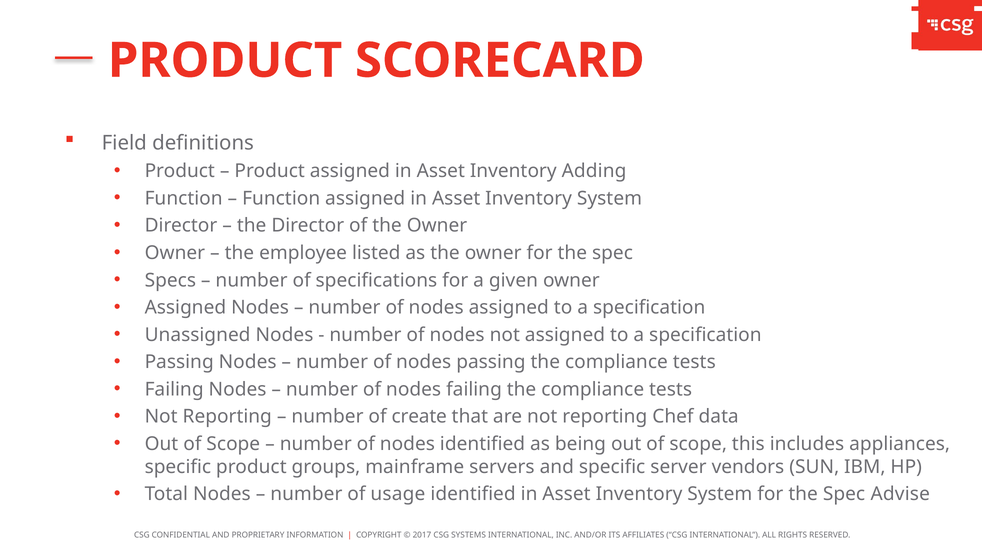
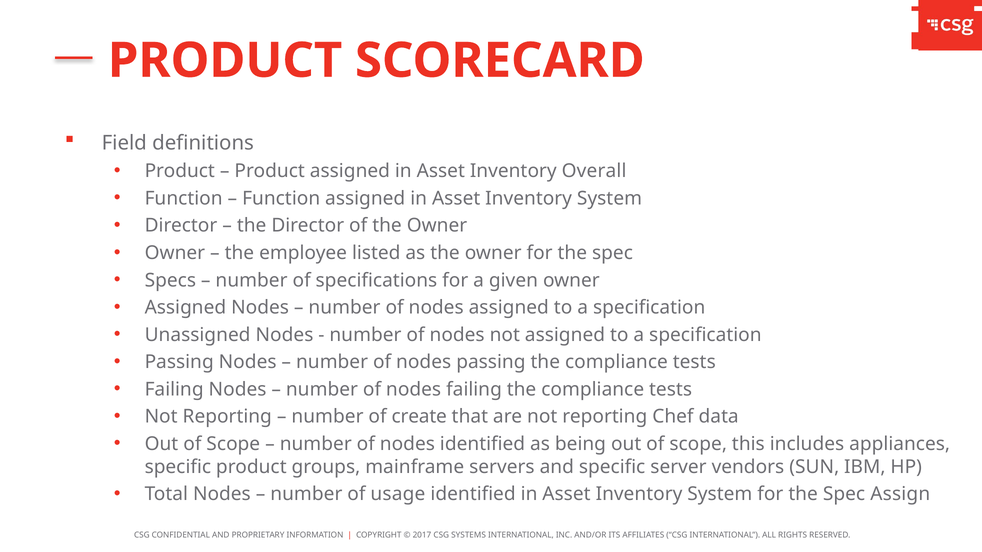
Adding: Adding -> Overall (594, 171)
Advise: Advise -> Assign (900, 494)
